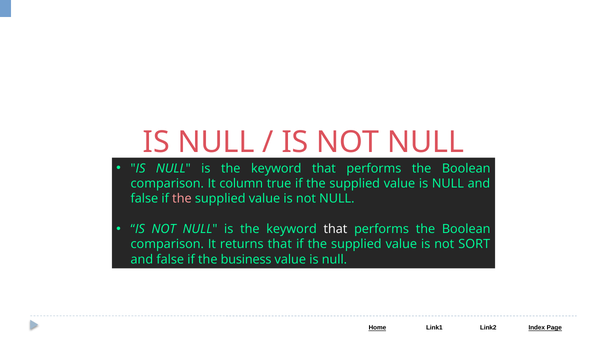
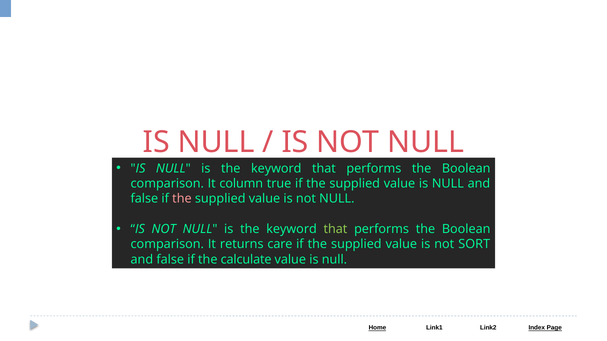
that colour: white -> light green (335, 229)
returns that: that -> care (280, 245)
business: business -> calculate (246, 260)
